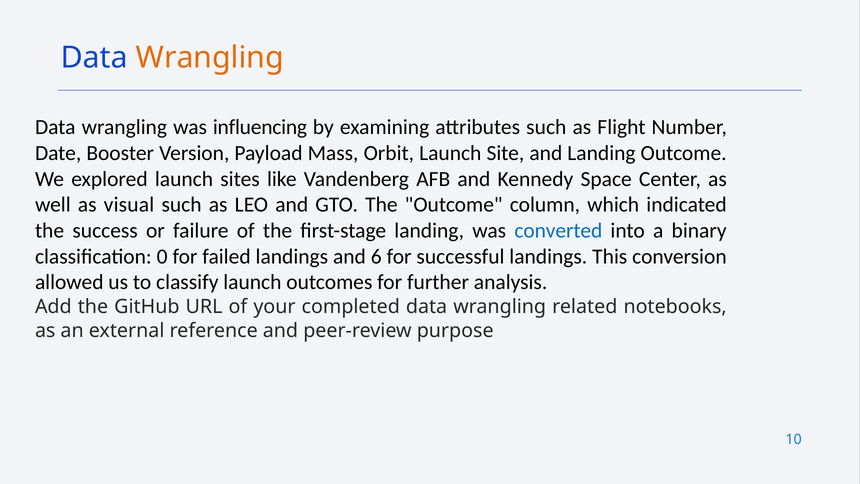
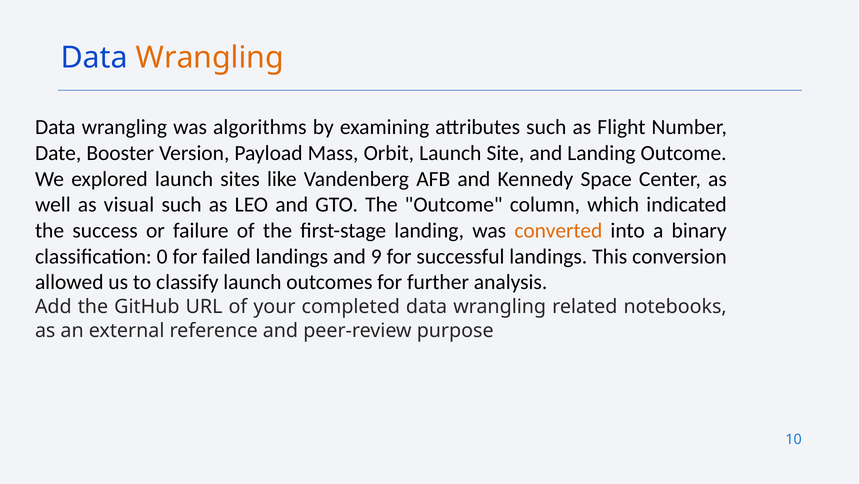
influencing: influencing -> algorithms (260, 127)
converted colour: blue -> orange (558, 231)
6: 6 -> 9 (376, 256)
